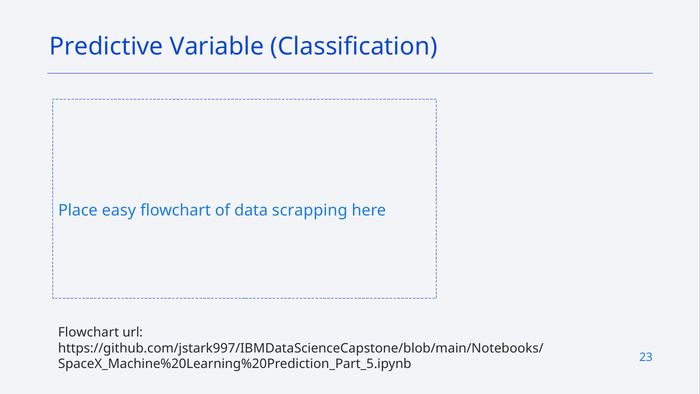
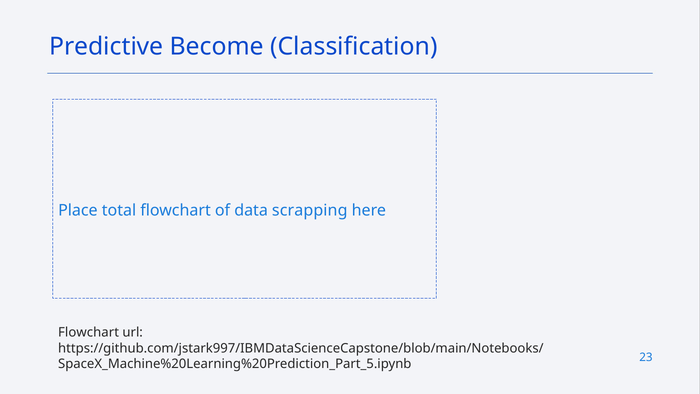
Variable: Variable -> Become (217, 47)
easy: easy -> total (119, 210)
